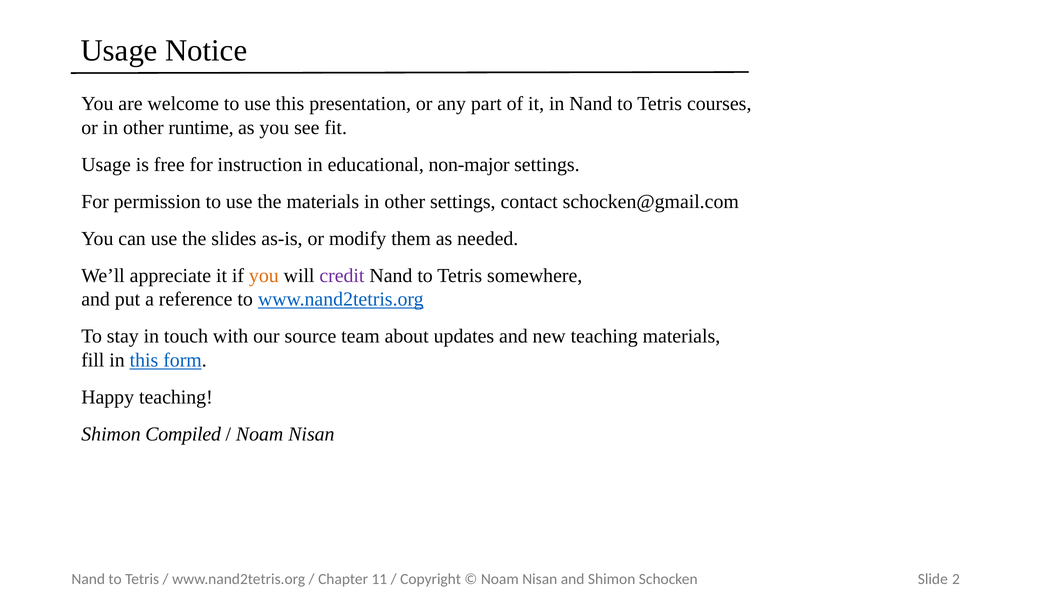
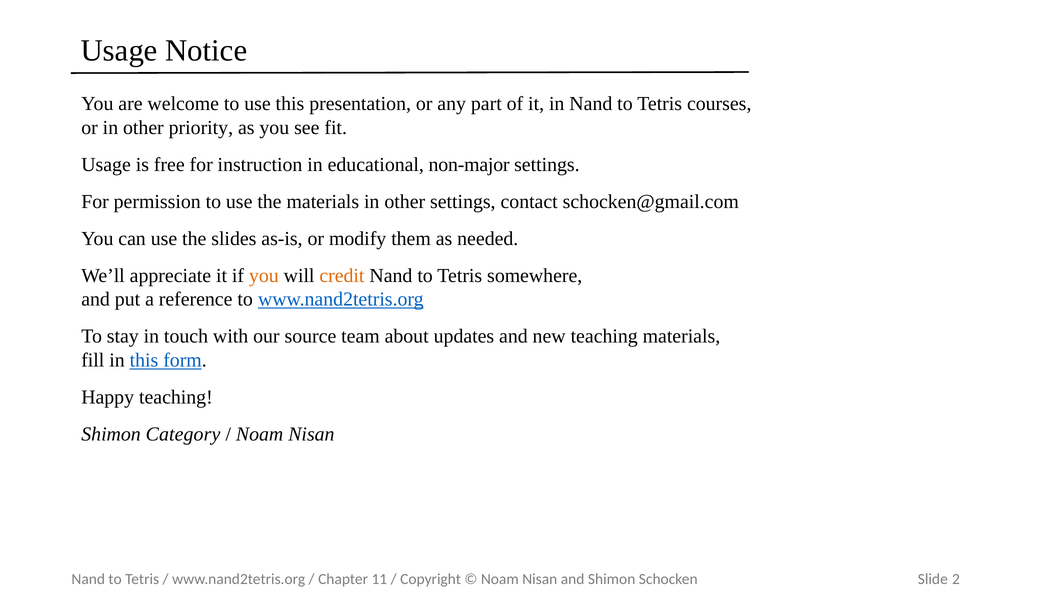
runtime: runtime -> priority (201, 128)
credit colour: purple -> orange (342, 276)
Compiled: Compiled -> Category (183, 434)
